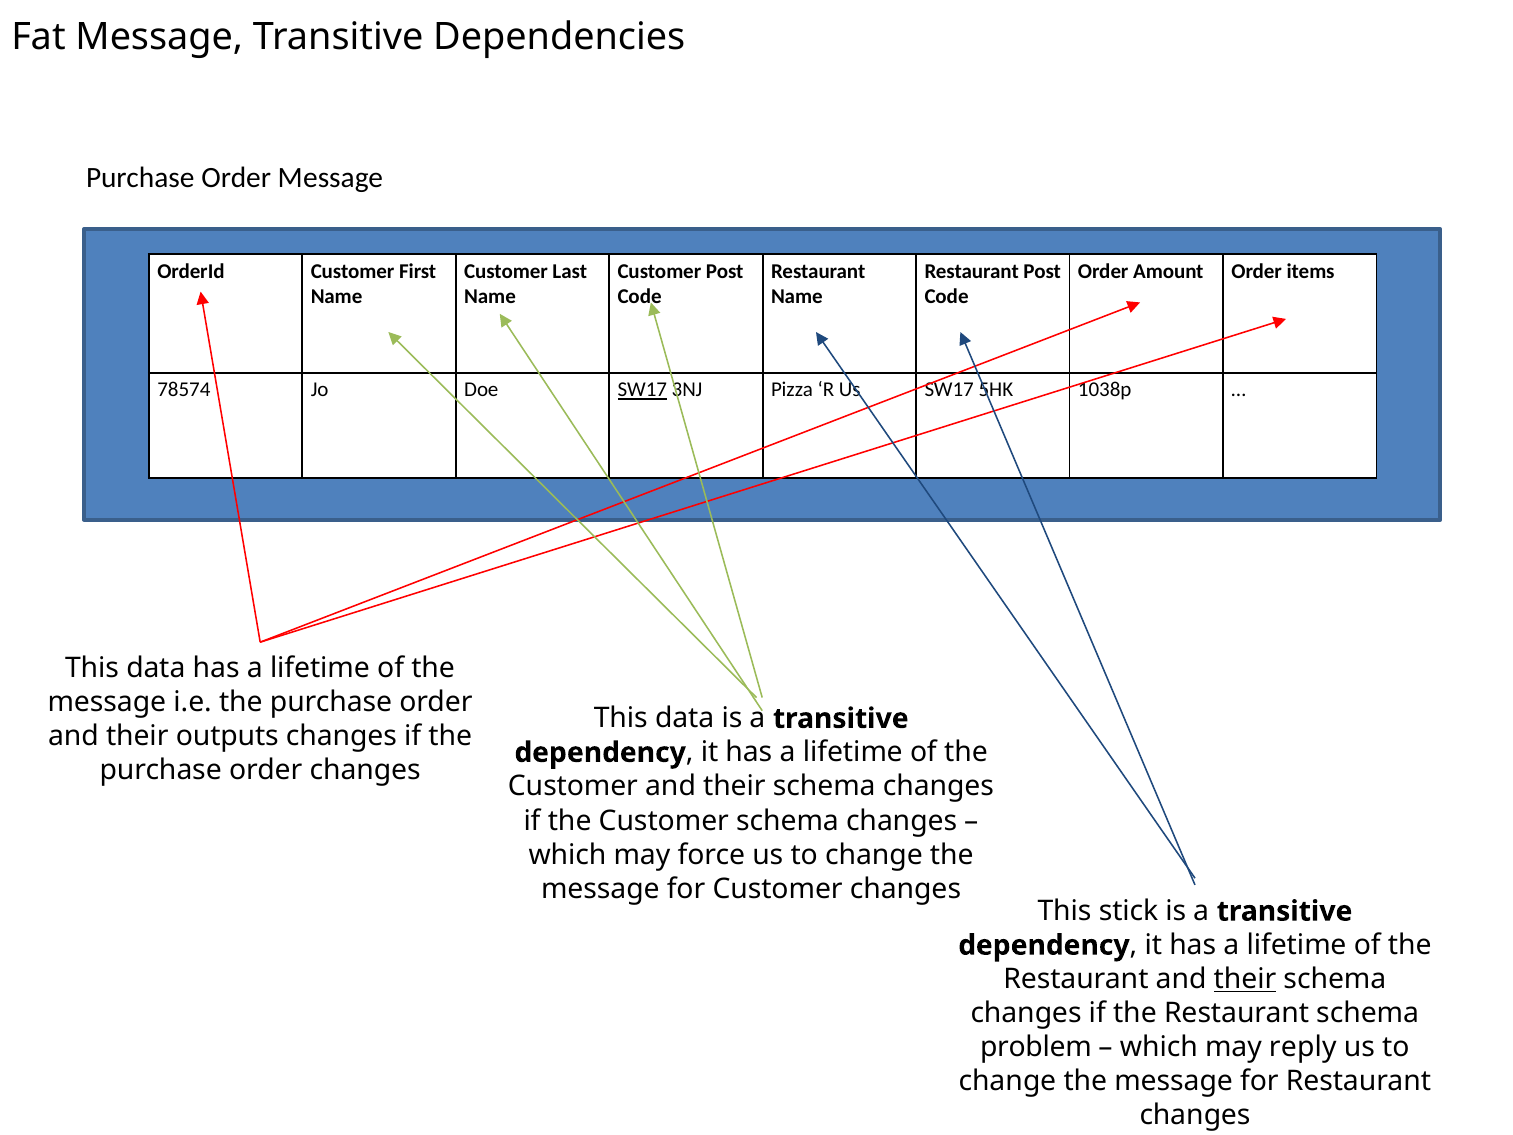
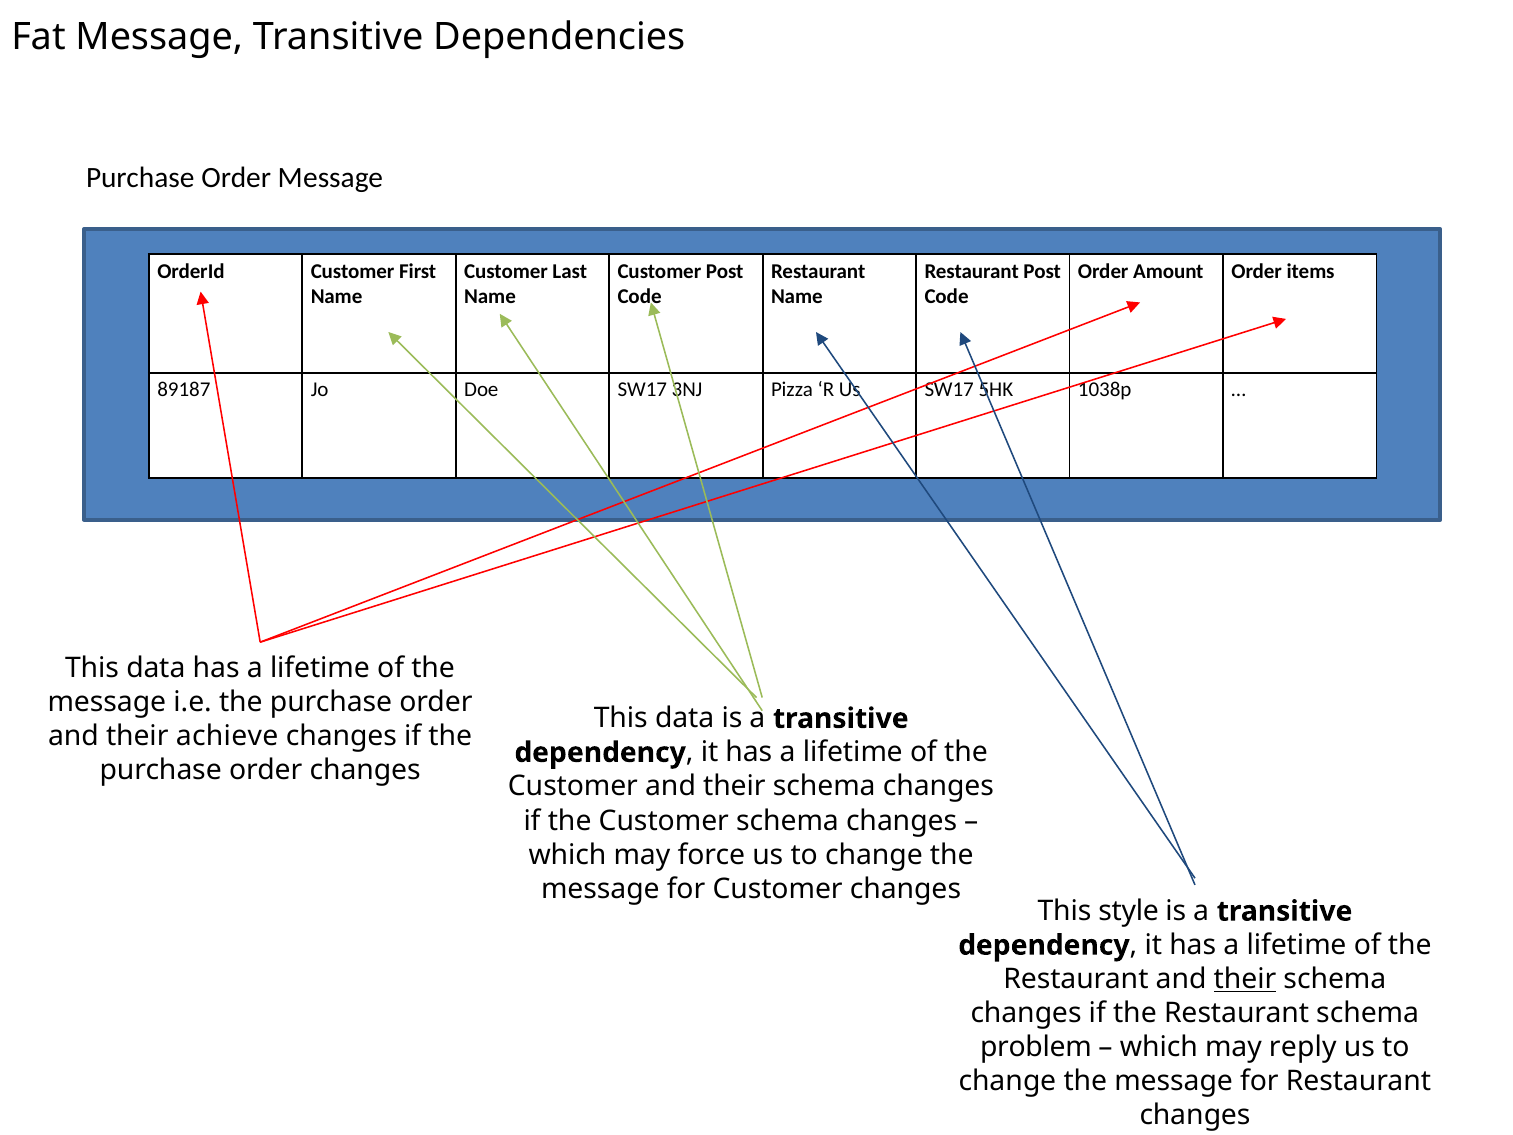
78574: 78574 -> 89187 (184, 390)
SW17 underline: present -> none (642, 390)
outputs: outputs -> achieve (227, 736)
stick: stick -> style (1129, 911)
